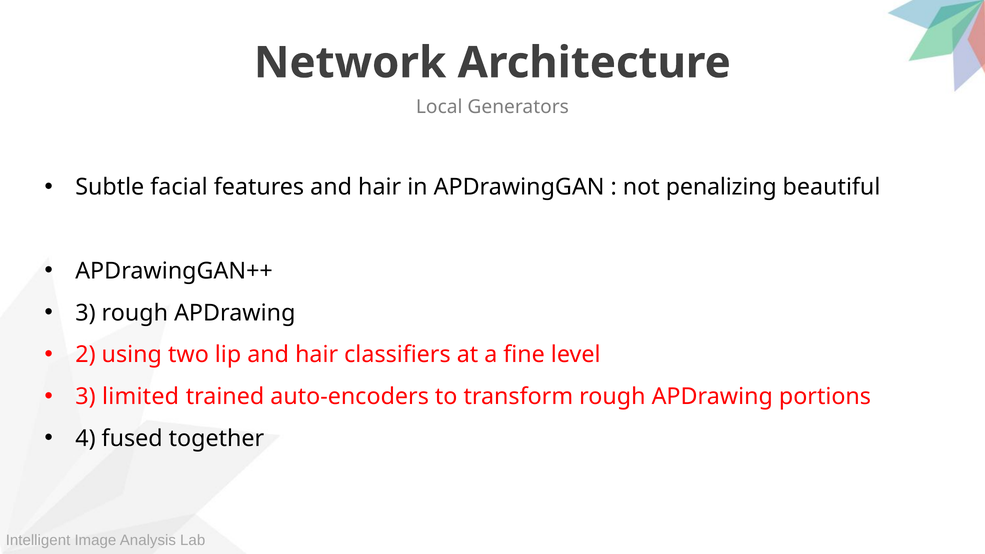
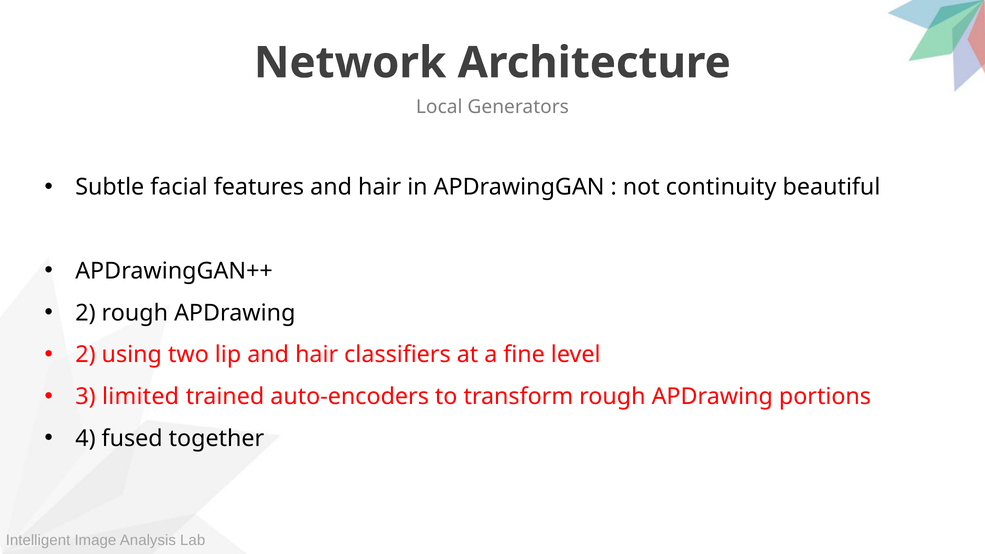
penalizing: penalizing -> continuity (721, 187)
3: 3 -> 2 (85, 313)
